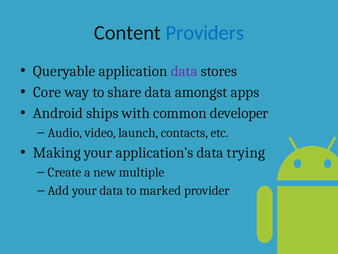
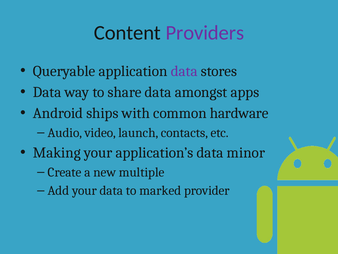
Providers colour: blue -> purple (205, 33)
Core: Core -> Data (47, 92)
developer: developer -> hardware (239, 113)
trying: trying -> minor (246, 152)
